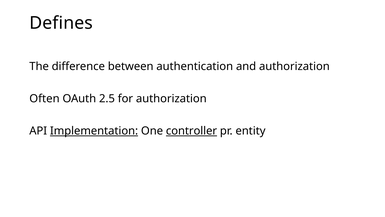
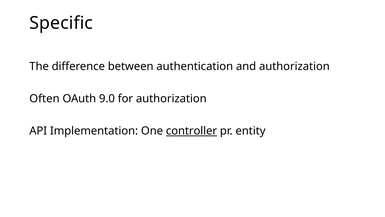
Defines: Defines -> Specific (61, 23)
2.5: 2.5 -> 9.0 (107, 99)
Implementation underline: present -> none (94, 131)
